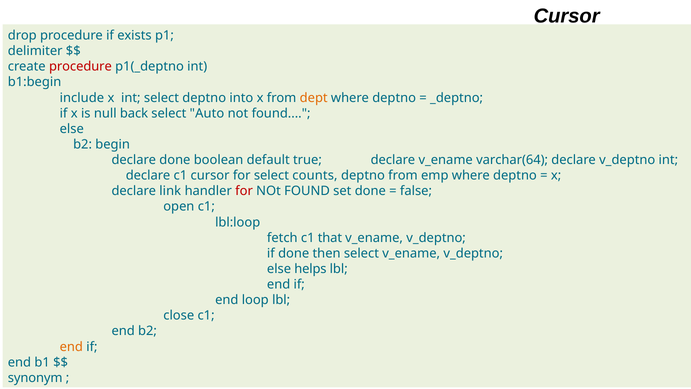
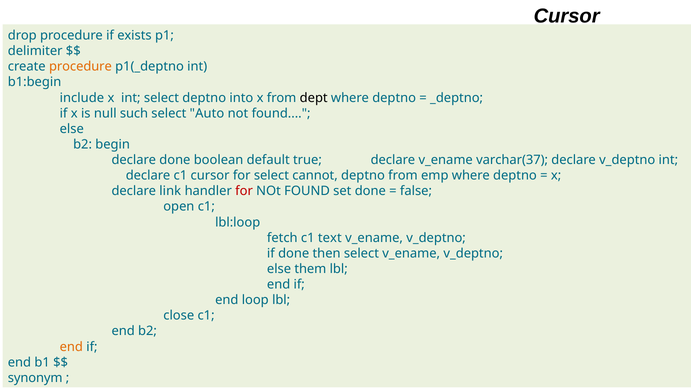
procedure colour: red -> orange (80, 67)
dept colour: orange -> black (314, 98)
back: back -> such (134, 113)
varchar(64: varchar(64 -> varchar(37 (512, 160)
counts: counts -> cannot (315, 175)
that: that -> text (330, 238)
helps: helps -> them (310, 269)
